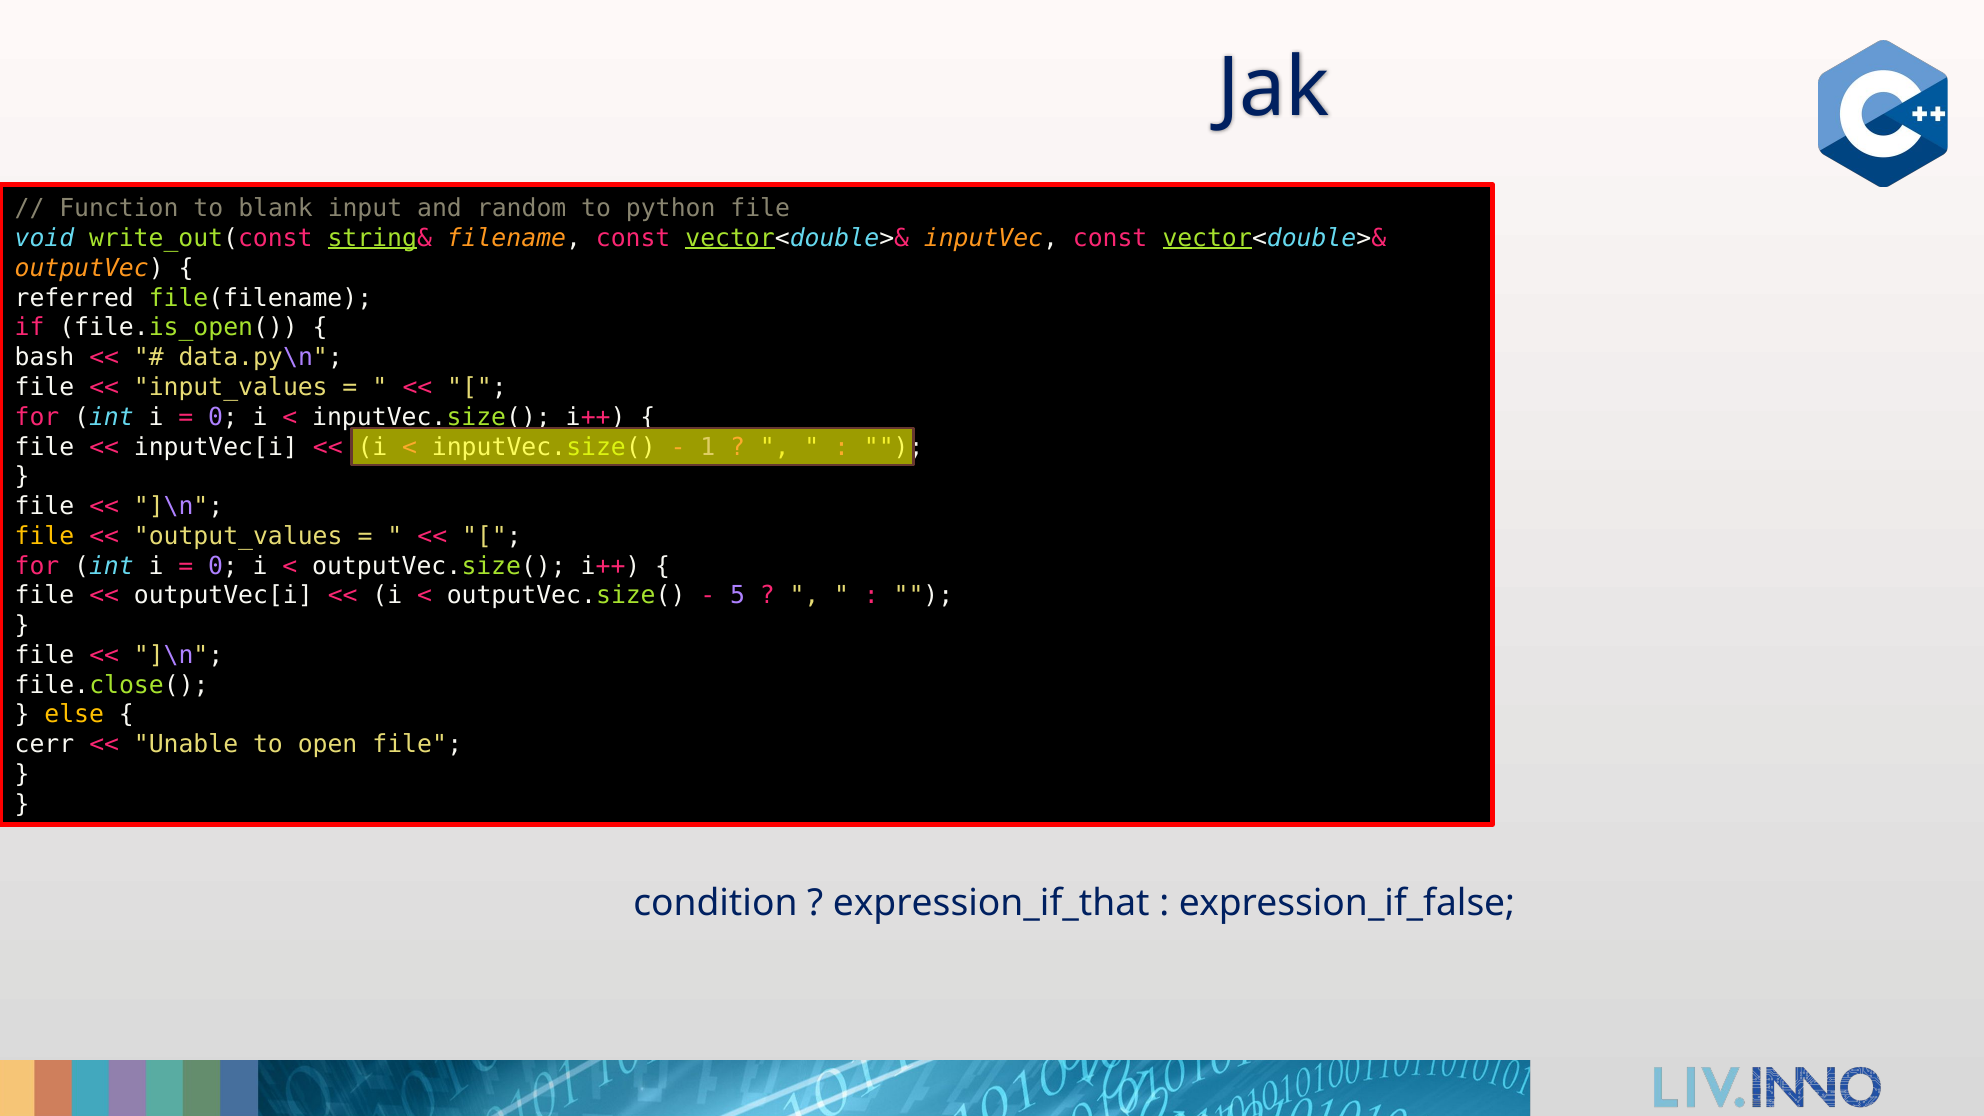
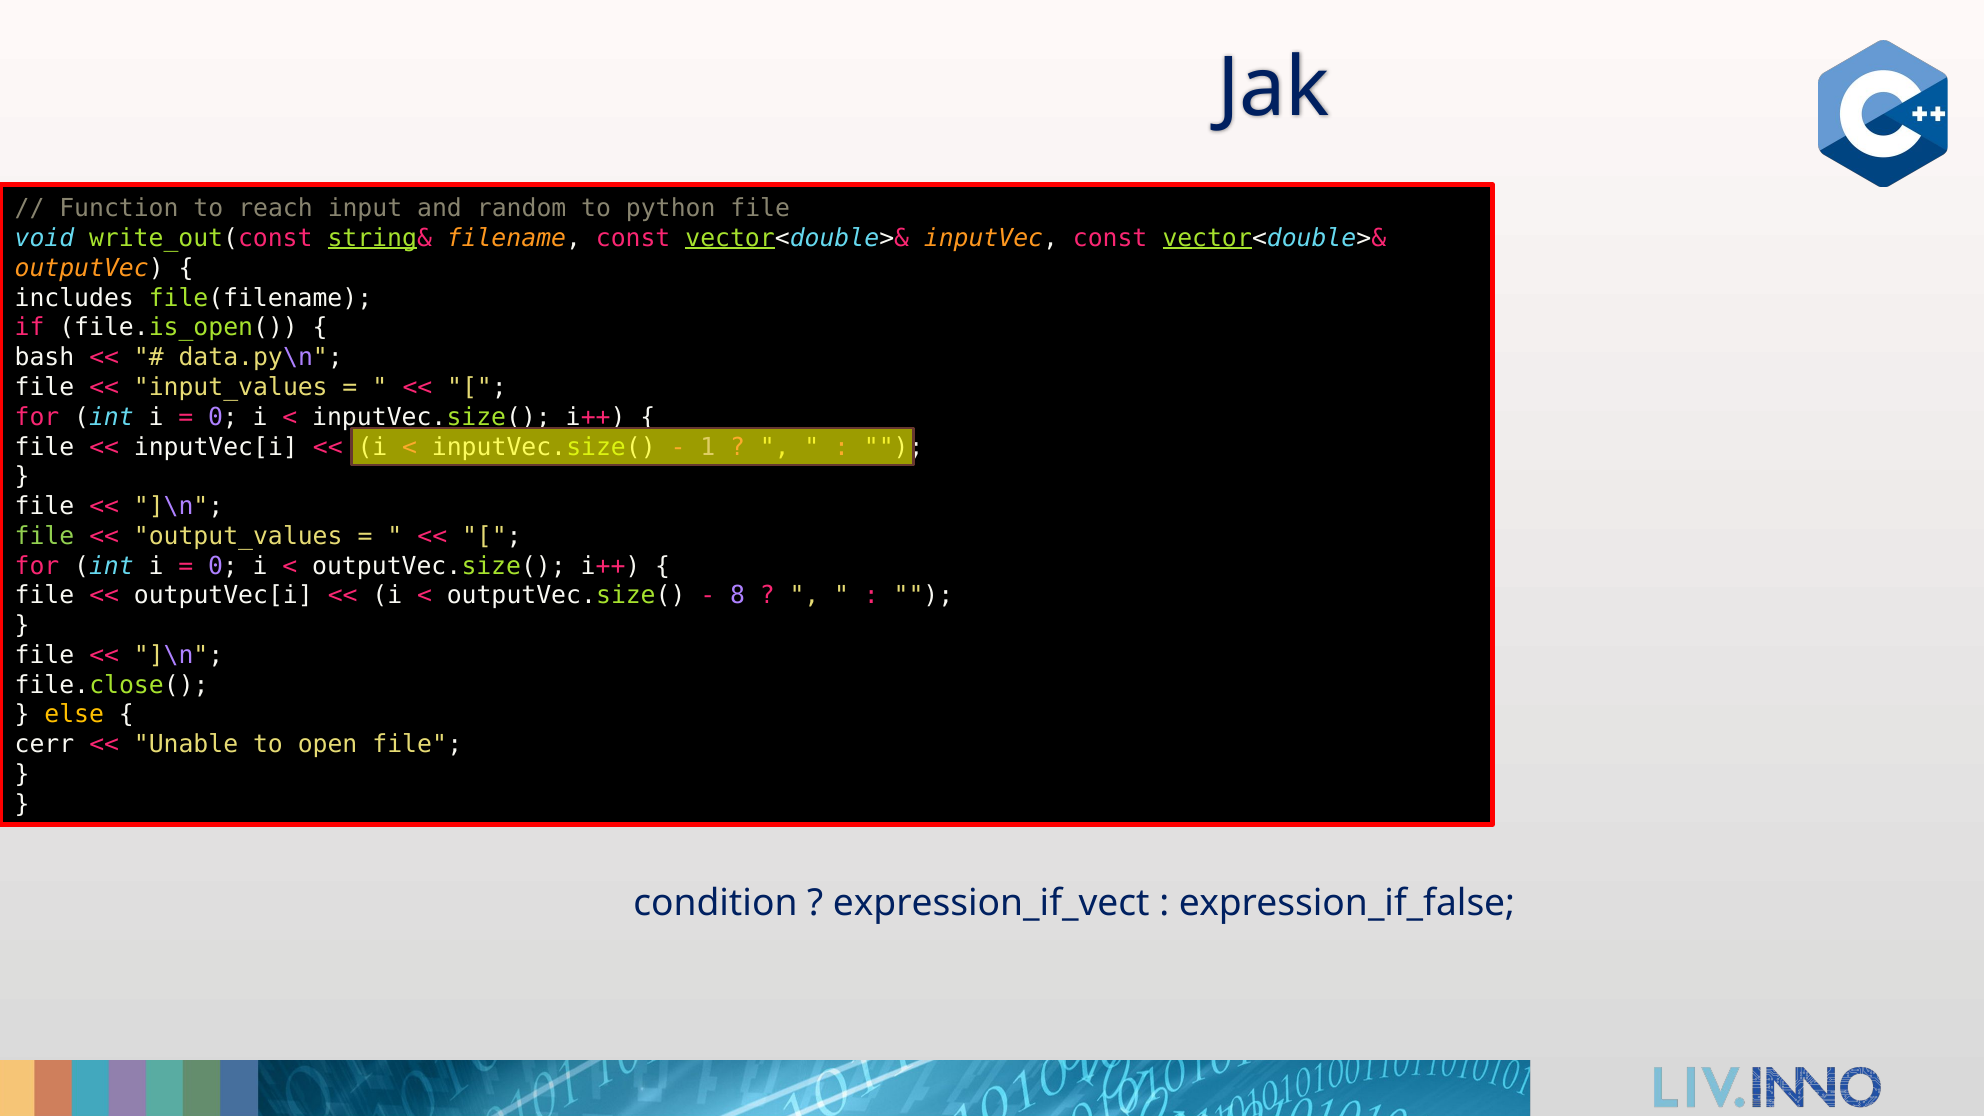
blank: blank -> reach (276, 209)
referred: referred -> includes (74, 298)
file colour: yellow -> light green (44, 536)
5: 5 -> 8 (738, 596)
expression_if_that: expression_if_that -> expression_if_vect (991, 903)
